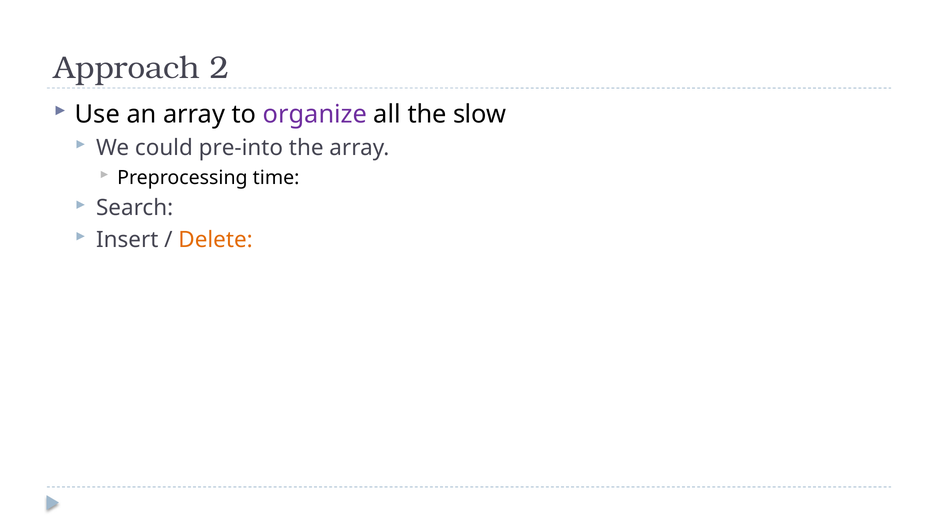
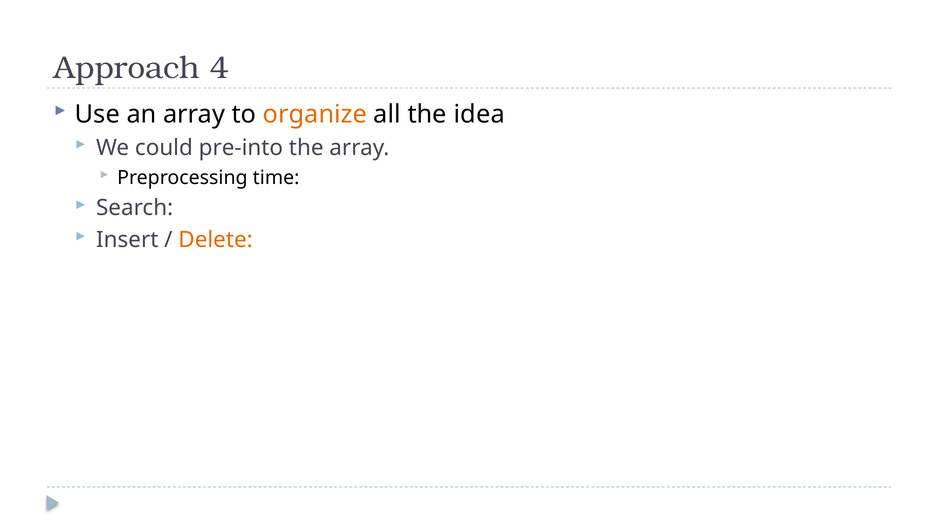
2: 2 -> 4 (219, 68)
organize colour: purple -> orange (315, 114)
slow: slow -> idea (479, 114)
